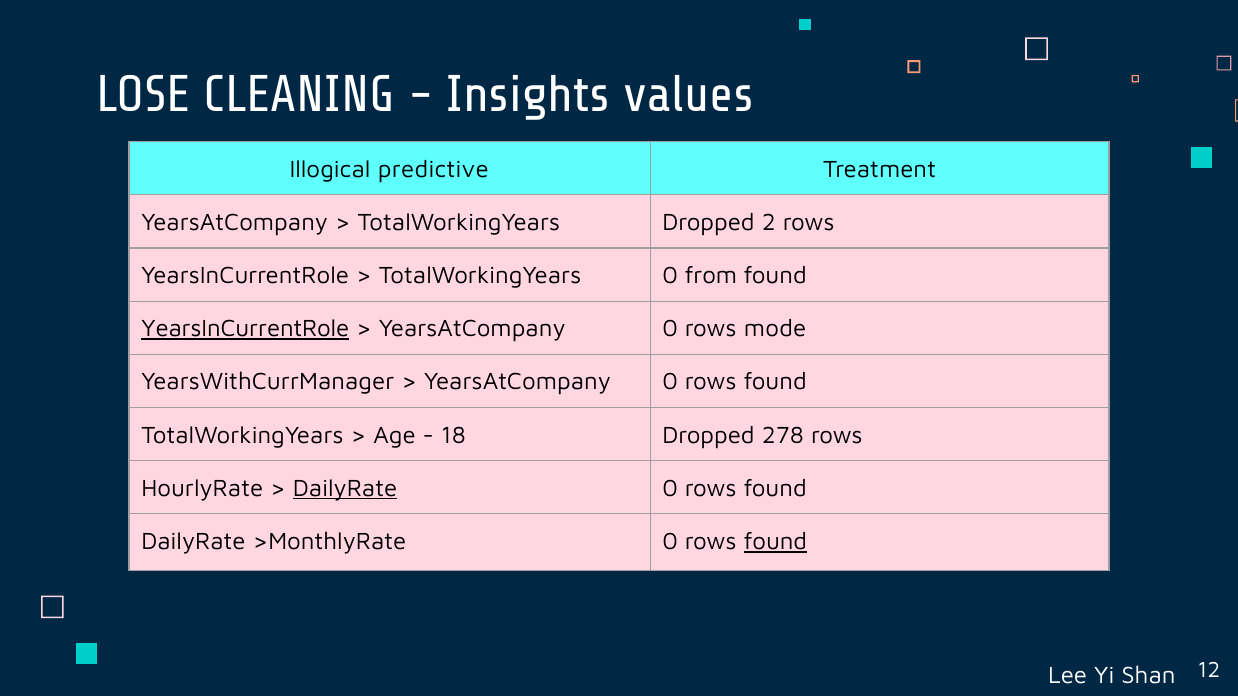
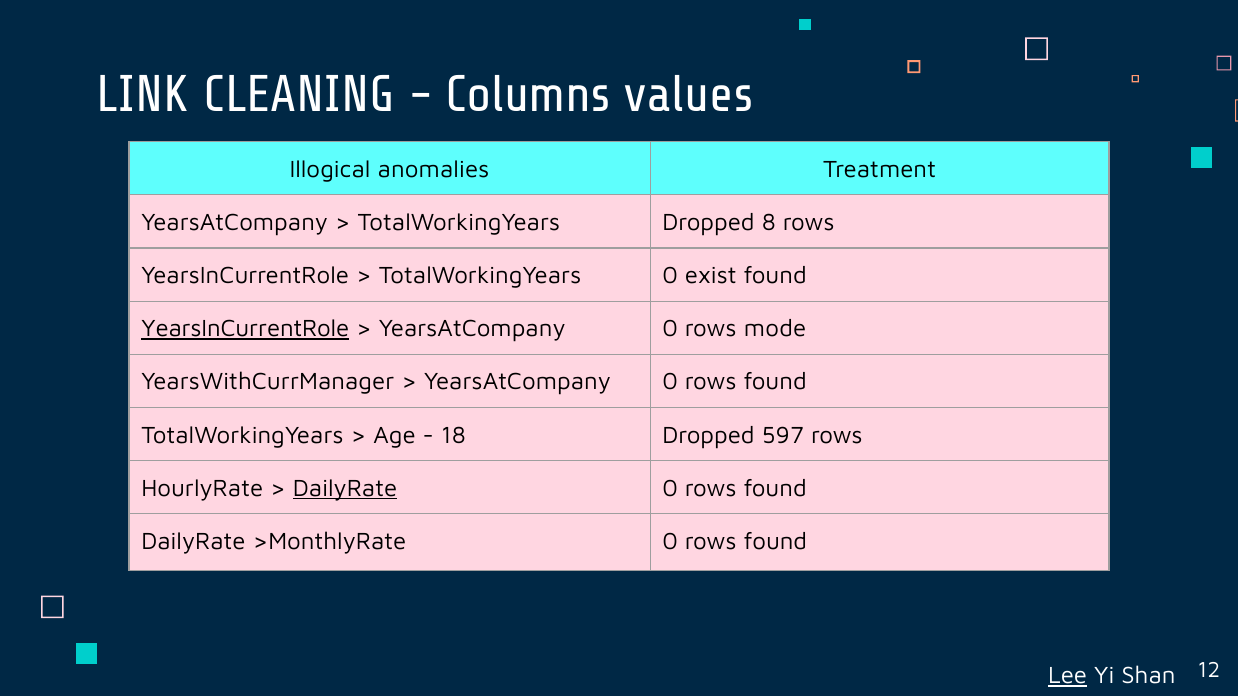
LOSE: LOSE -> LINK (143, 94)
Insights: Insights -> Columns (529, 94)
predictive: predictive -> anomalies (433, 170)
2: 2 -> 8 (769, 223)
from: from -> exist (711, 276)
278: 278 -> 597 (783, 435)
found underline: present -> none (775, 542)
Lee underline: none -> present (1068, 676)
